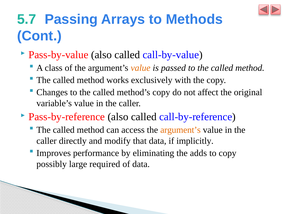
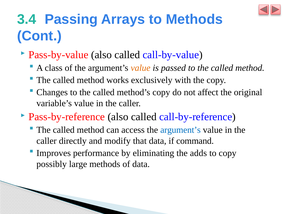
5.7: 5.7 -> 3.4 (27, 19)
argument’s colour: orange -> blue (180, 130)
implicitly: implicitly -> command (195, 141)
large required: required -> methods (105, 164)
